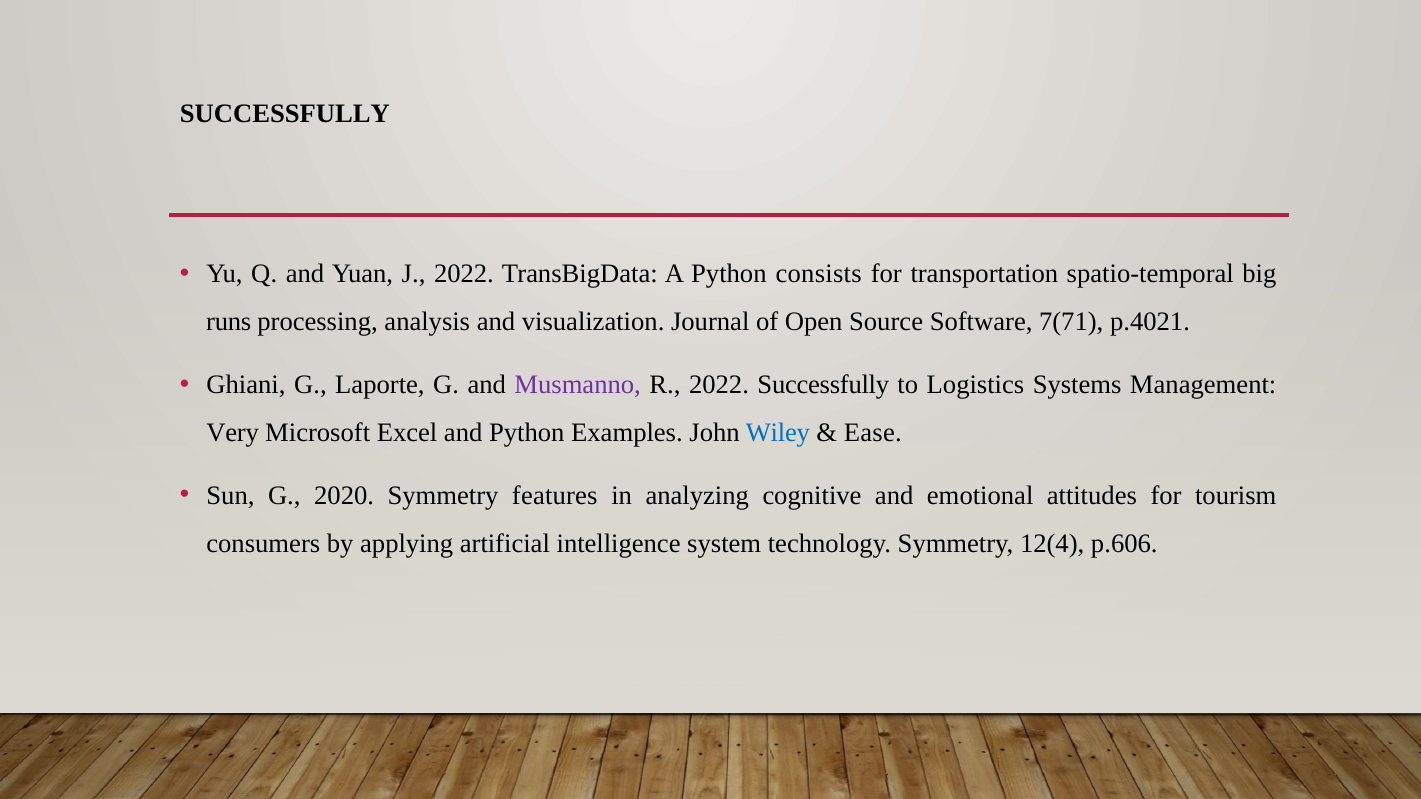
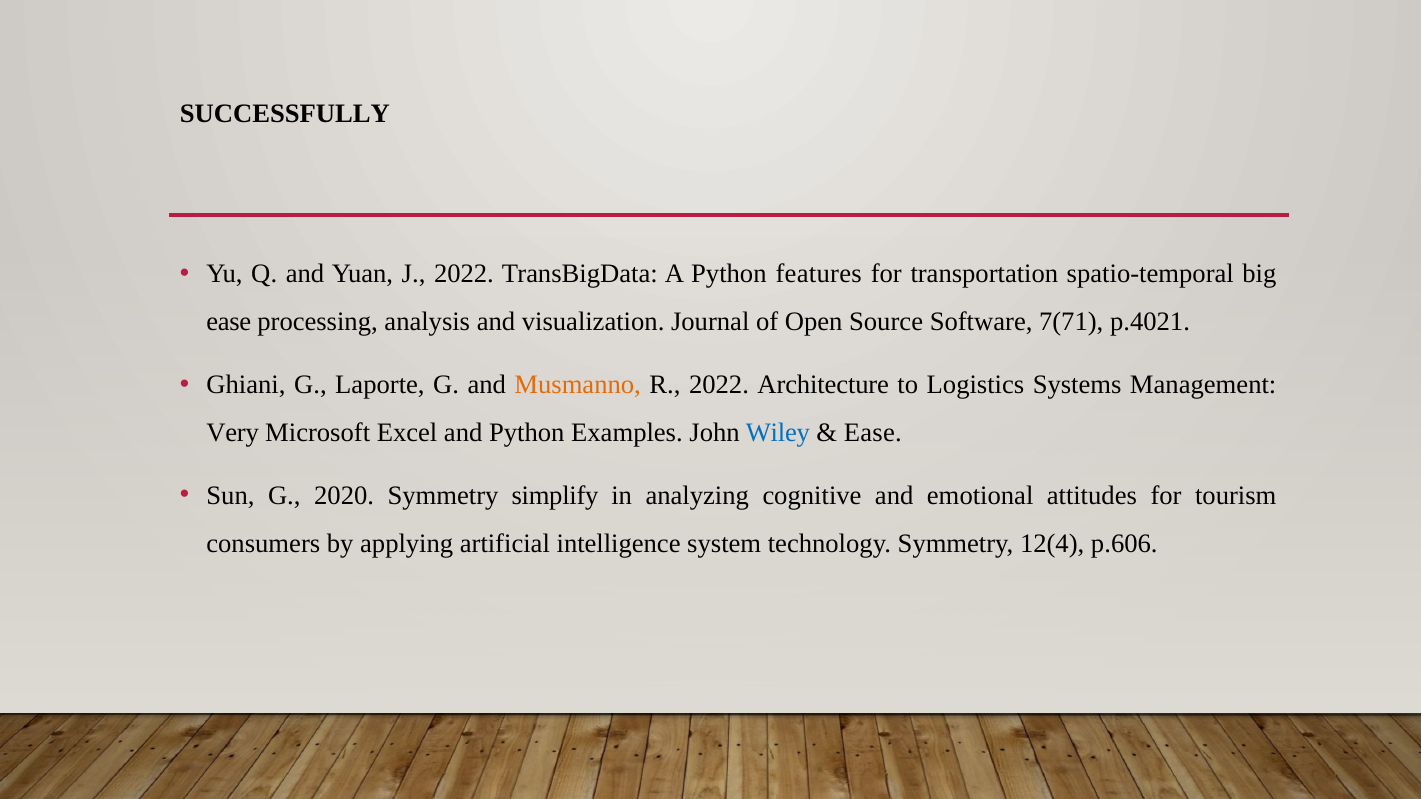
consists: consists -> features (819, 274)
runs: runs -> ease (229, 322)
Musmanno colour: purple -> orange (578, 385)
2022 Successfully: Successfully -> Architecture (823, 385)
features: features -> simplify (555, 496)
